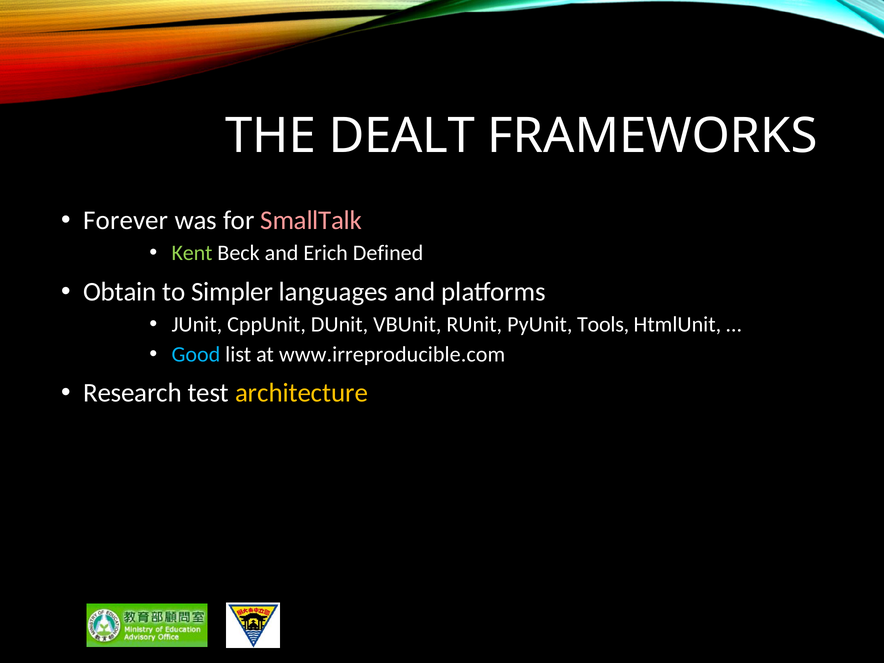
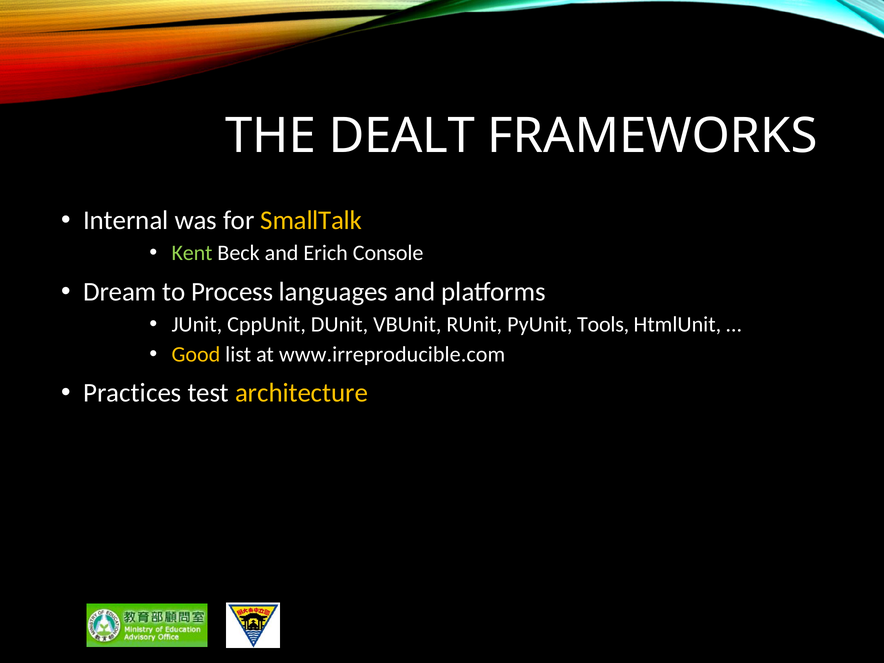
Forever: Forever -> Internal (126, 220)
SmallTalk colour: pink -> yellow (311, 220)
Defined: Defined -> Console (388, 253)
Obtain: Obtain -> Dream (120, 292)
Simpler: Simpler -> Process (232, 292)
Good colour: light blue -> yellow (196, 354)
Research: Research -> Practices (132, 393)
